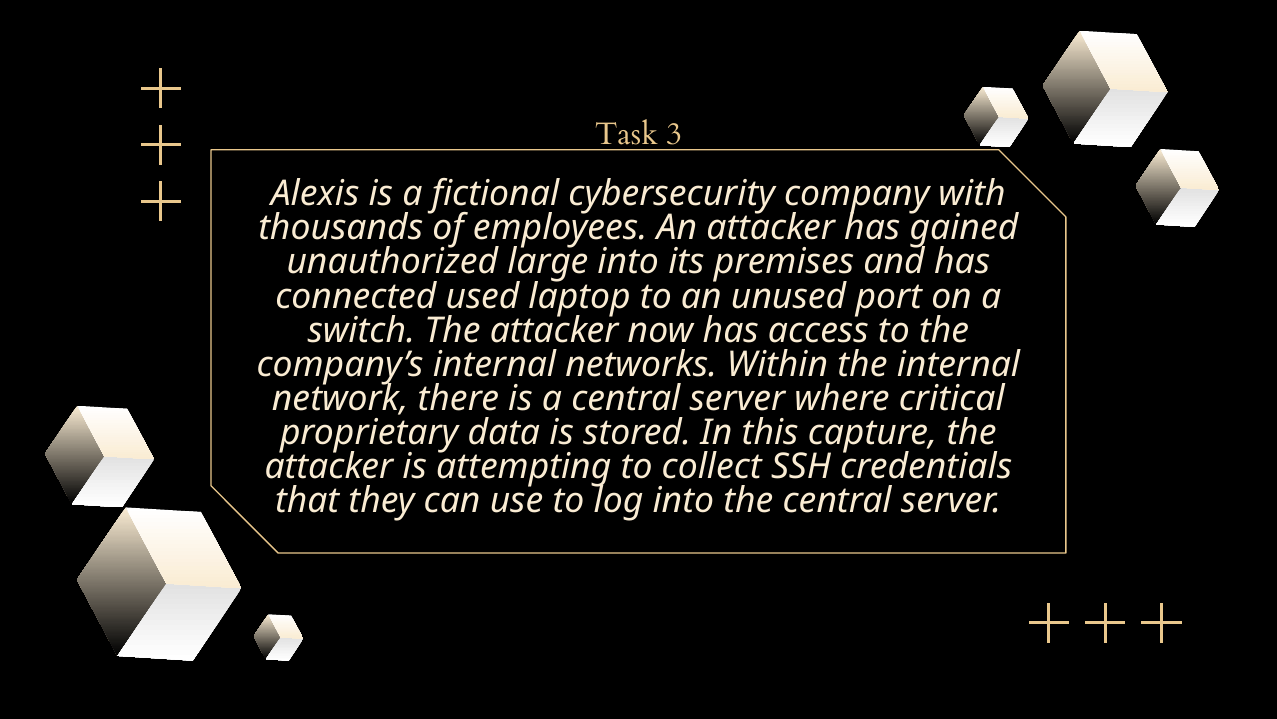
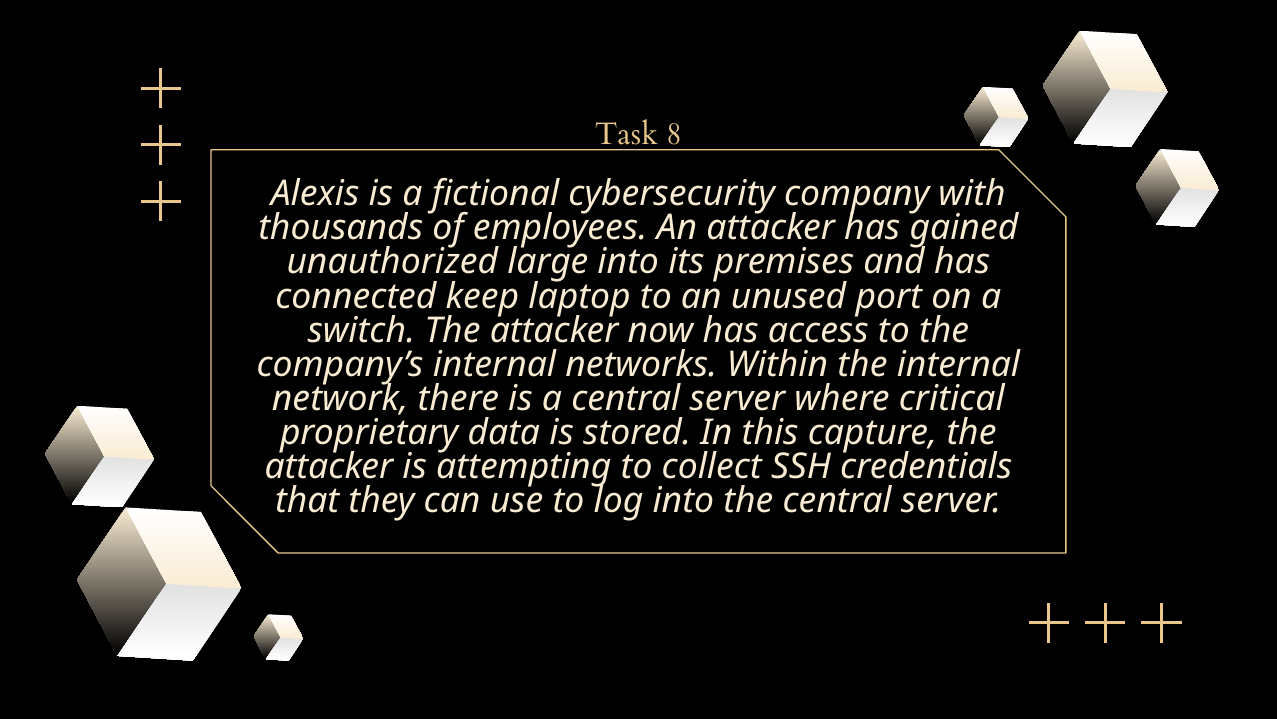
3: 3 -> 8 (674, 134)
used: used -> keep (482, 296)
